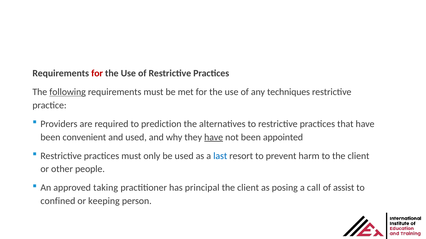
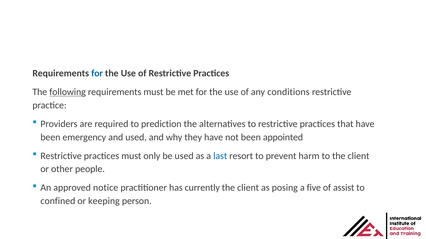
for colour: red -> blue (97, 74)
techniques: techniques -> conditions (288, 92)
convenient: convenient -> emergency (84, 138)
have underline: present -> none (214, 138)
taking: taking -> notice (106, 188)
principal: principal -> currently (202, 188)
call: call -> five (314, 188)
